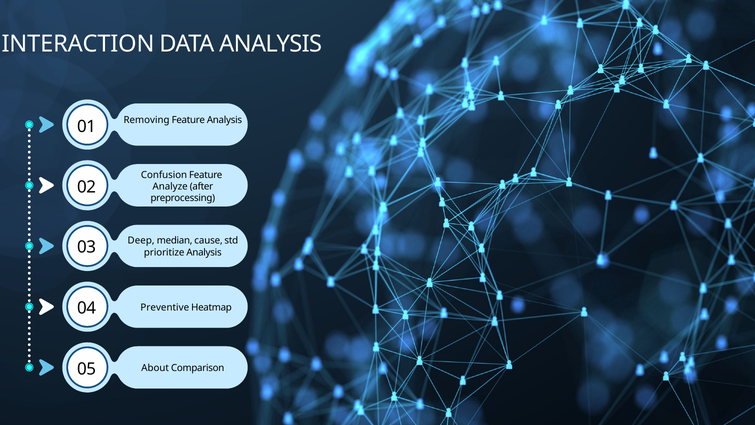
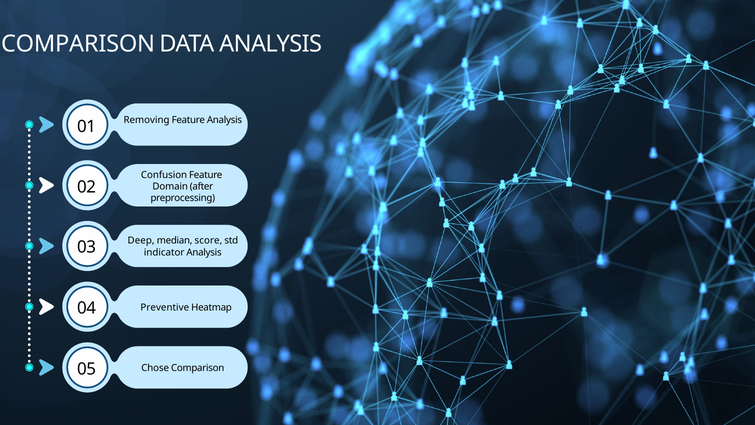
INTERACTION: INTERACTION -> COMPARISON (78, 44)
Analyze: Analyze -> Domain (170, 186)
cause: cause -> score (208, 241)
prioritize: prioritize -> indicator (164, 252)
About: About -> Chose (155, 368)
